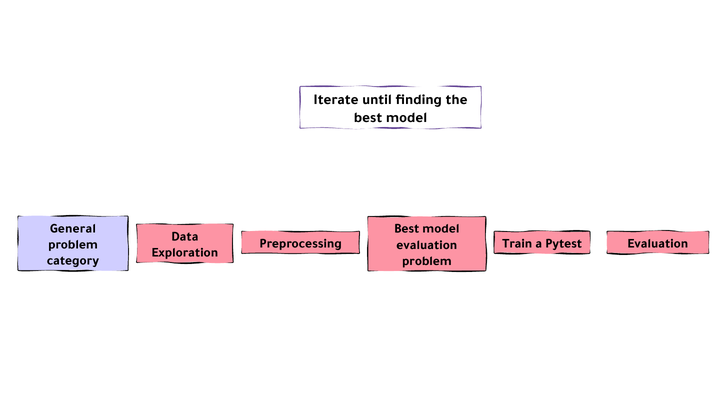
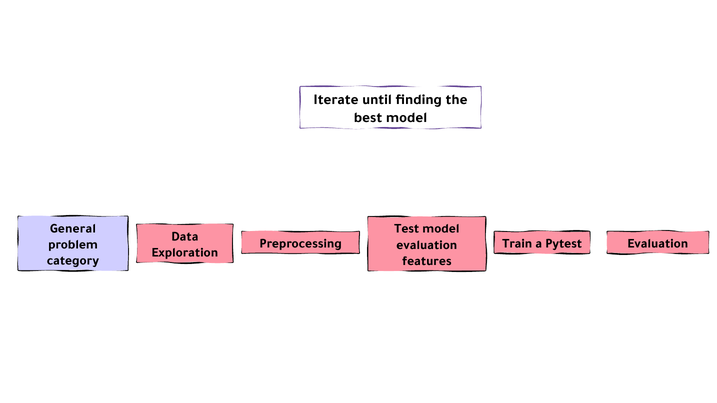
Best: Best -> Test (407, 229)
problem: problem -> features (427, 261)
